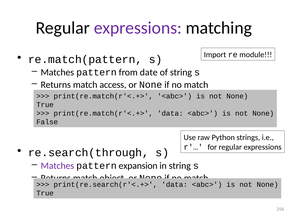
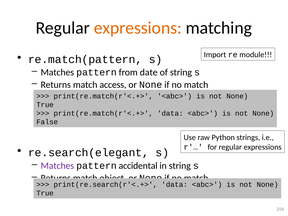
expressions colour: purple -> orange (138, 28)
re.search(through: re.search(through -> re.search(elegant (88, 153)
expansion: expansion -> accidental (138, 166)
